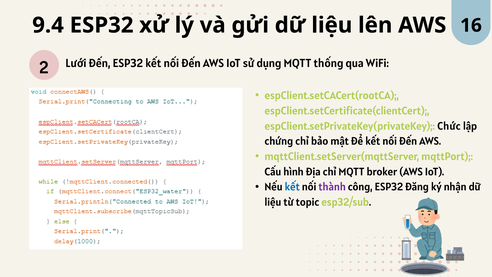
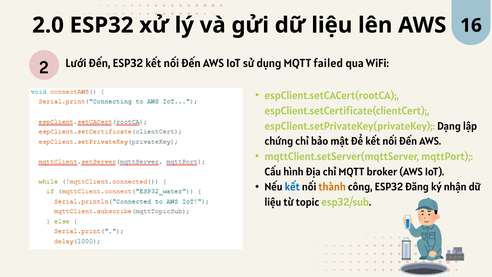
9.4: 9.4 -> 2.0 (48, 25)
thống: thống -> failed (328, 63)
Chức: Chức -> Dạng (449, 126)
thành colour: purple -> orange (332, 187)
